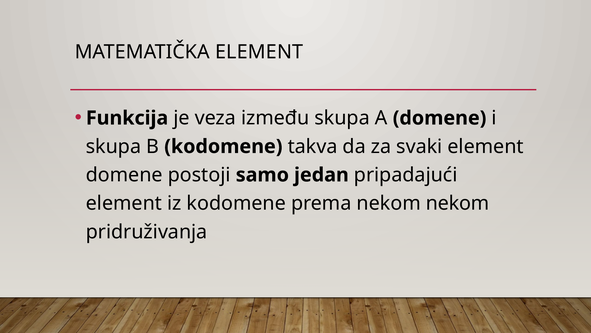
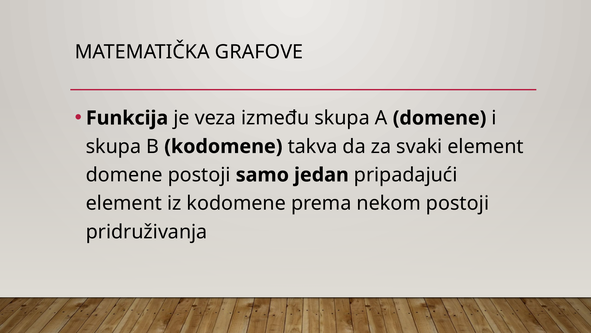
MATEMATIČKA ELEMENT: ELEMENT -> GRAFOVE (259, 52)
nekom nekom: nekom -> postoji (458, 203)
